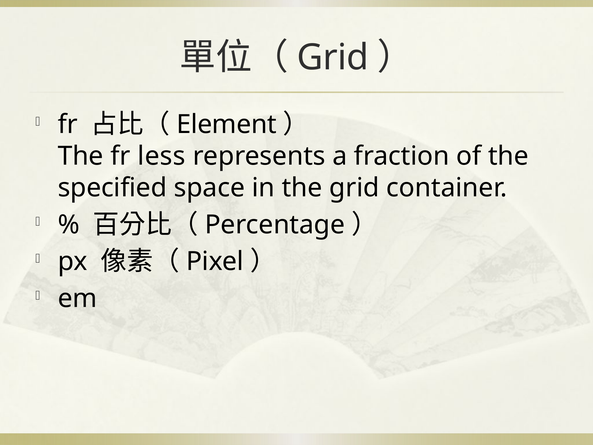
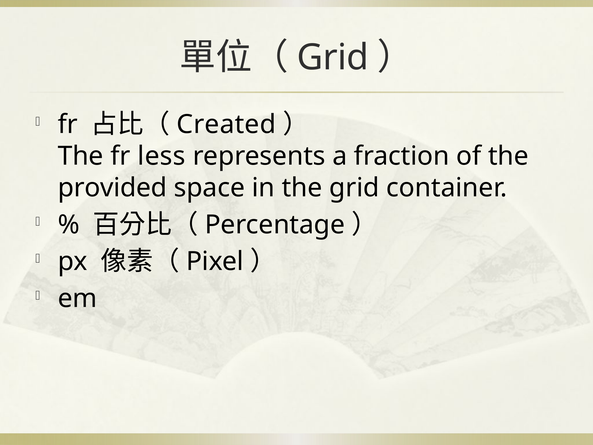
Element: Element -> Created (226, 124)
specified: specified -> provided (112, 188)
